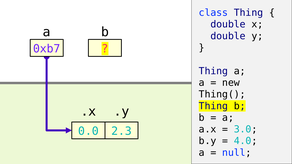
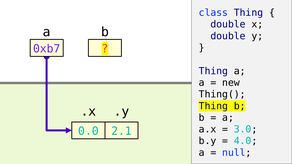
2.3: 2.3 -> 2.1 (122, 131)
